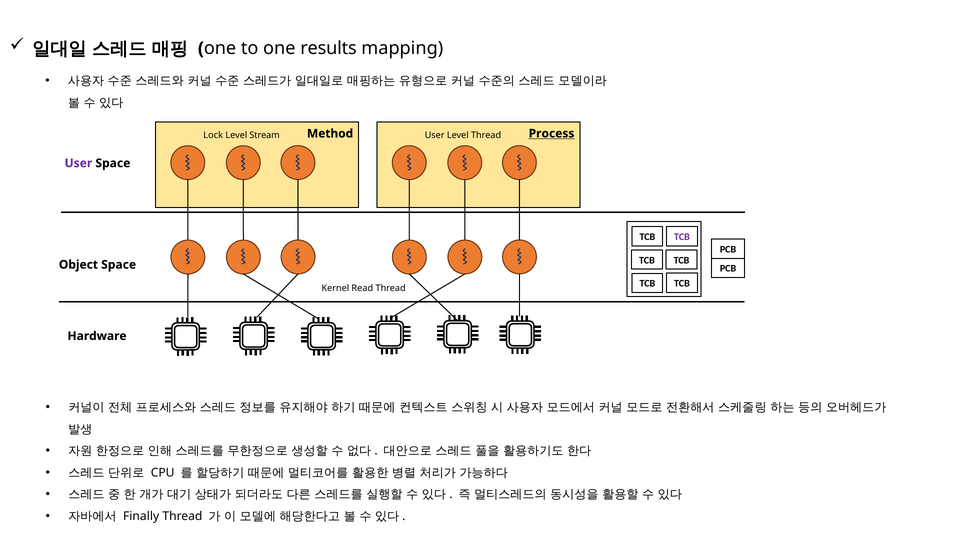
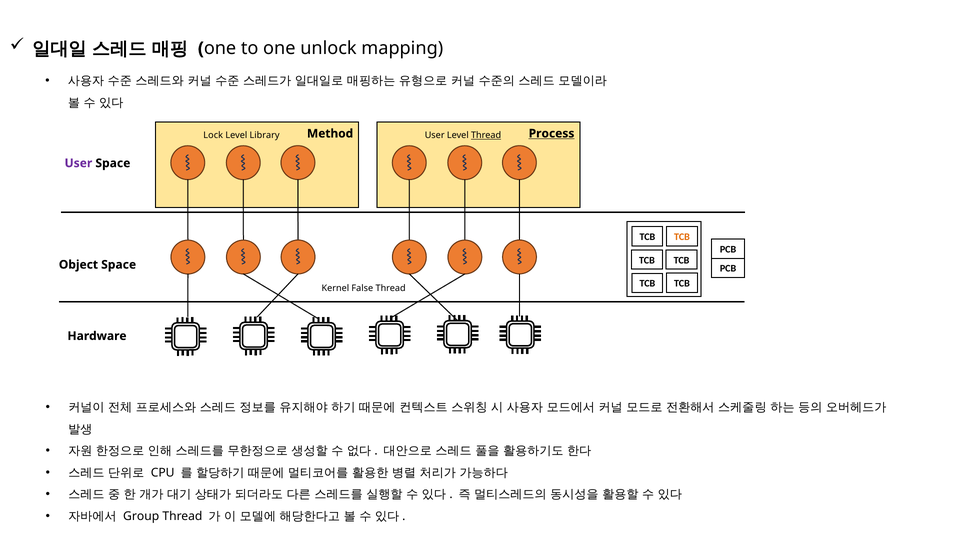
results: results -> unlock (328, 48)
Stream: Stream -> Library (265, 135)
Thread underline: none -> present (486, 135)
TCB colour: purple -> orange (682, 237)
Read: Read -> False (362, 288)
Finally: Finally -> Group (141, 516)
